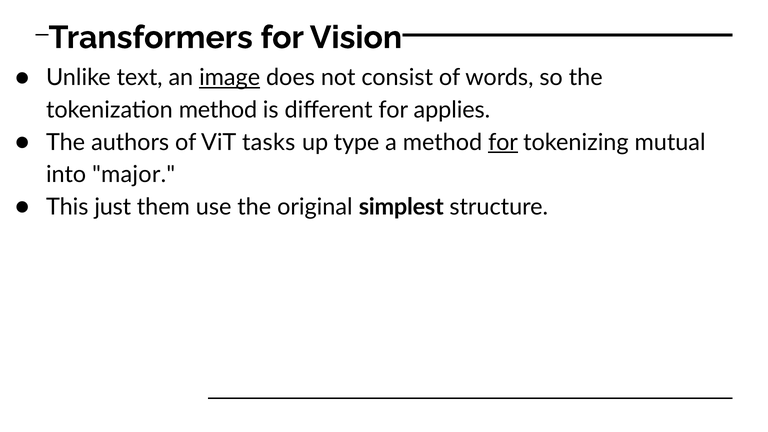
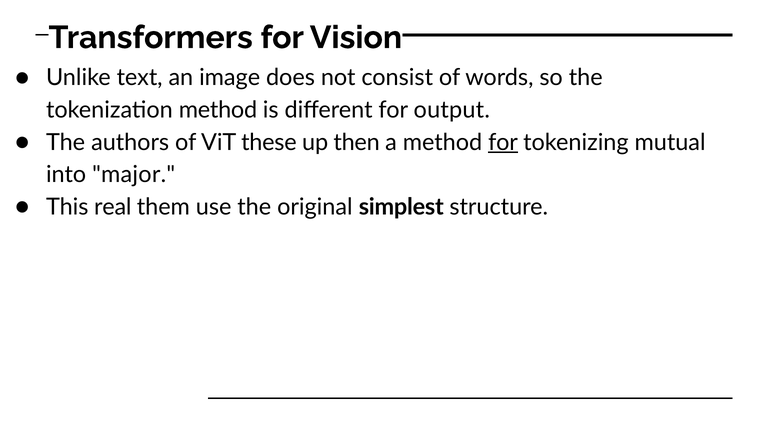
image underline: present -> none (230, 78)
applies: applies -> output (452, 110)
tasks: tasks -> these (269, 142)
type: type -> then (357, 142)
just: just -> real (113, 207)
